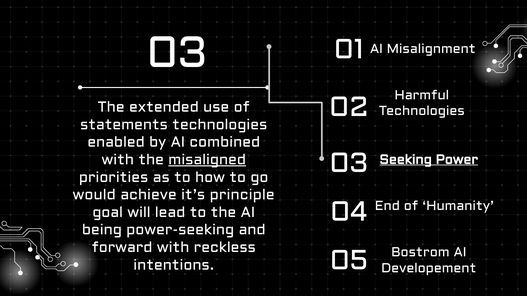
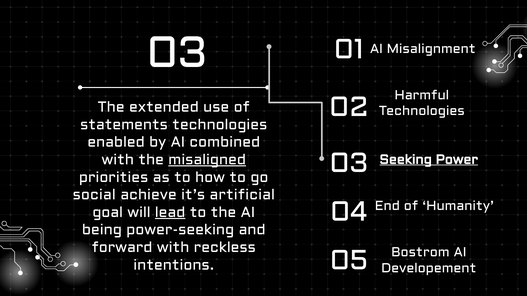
would: would -> social (94, 195)
principle: principle -> artificial (242, 195)
lead underline: none -> present (170, 213)
